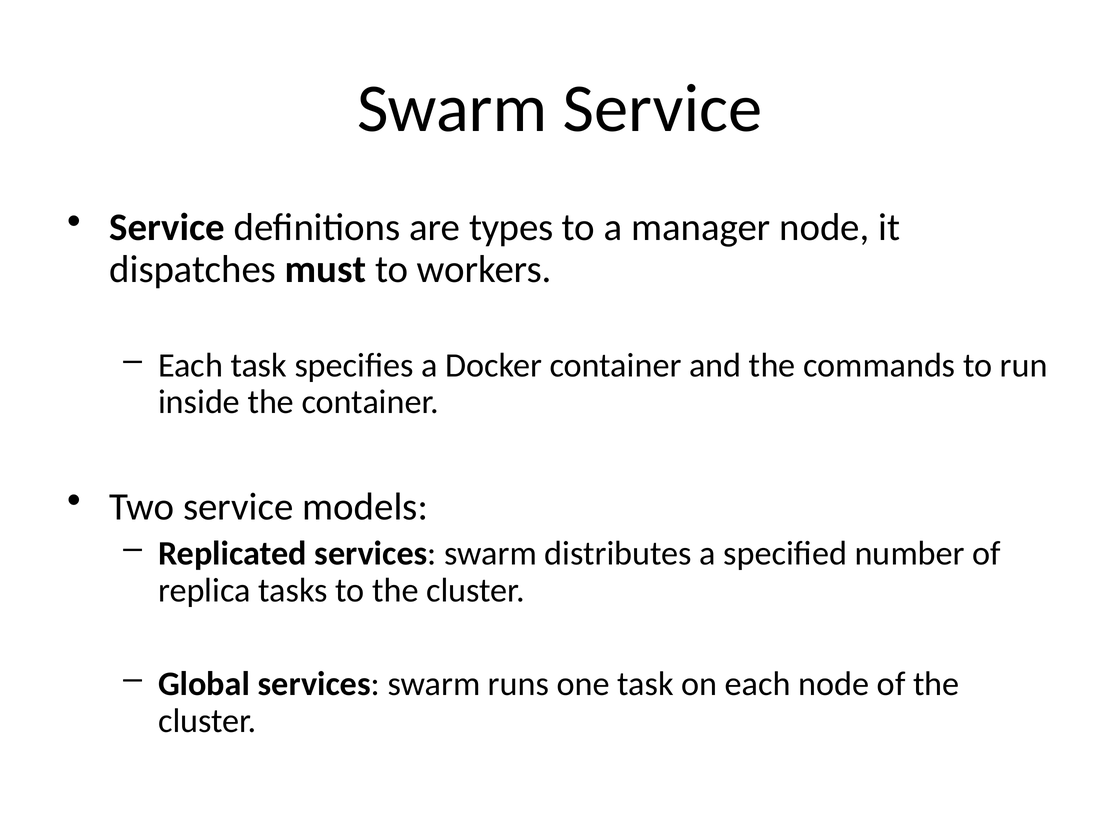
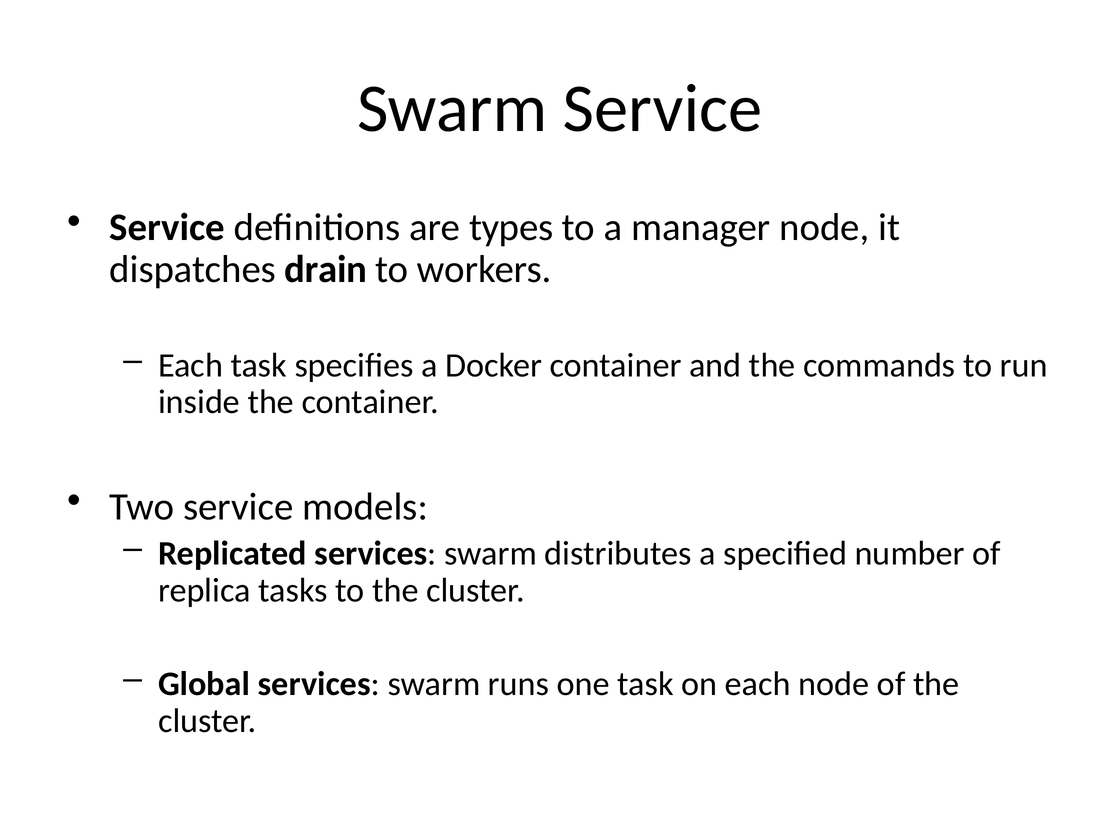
must: must -> drain (326, 270)
